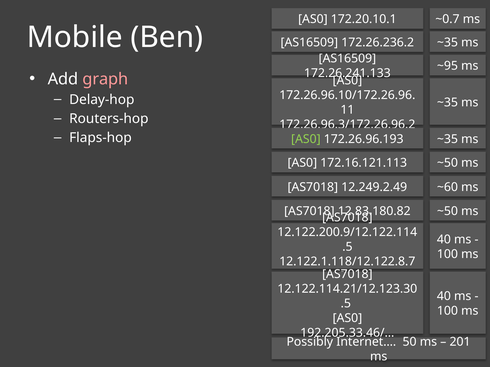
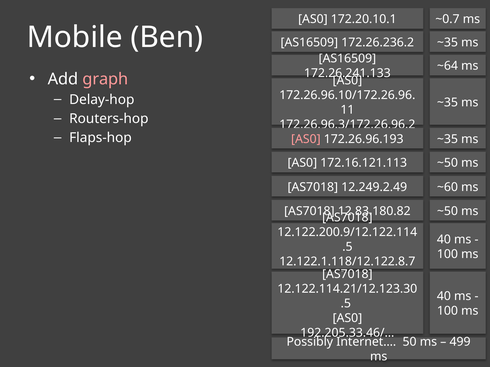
~95: ~95 -> ~64 (447, 66)
AS0 colour: light green -> pink (306, 139)
201: 201 -> 499 (460, 342)
